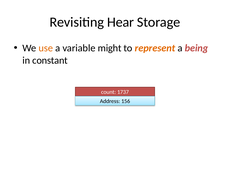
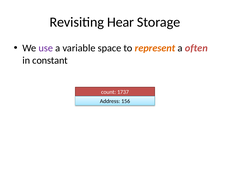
use colour: orange -> purple (46, 48)
might: might -> space (110, 48)
being: being -> often (196, 48)
